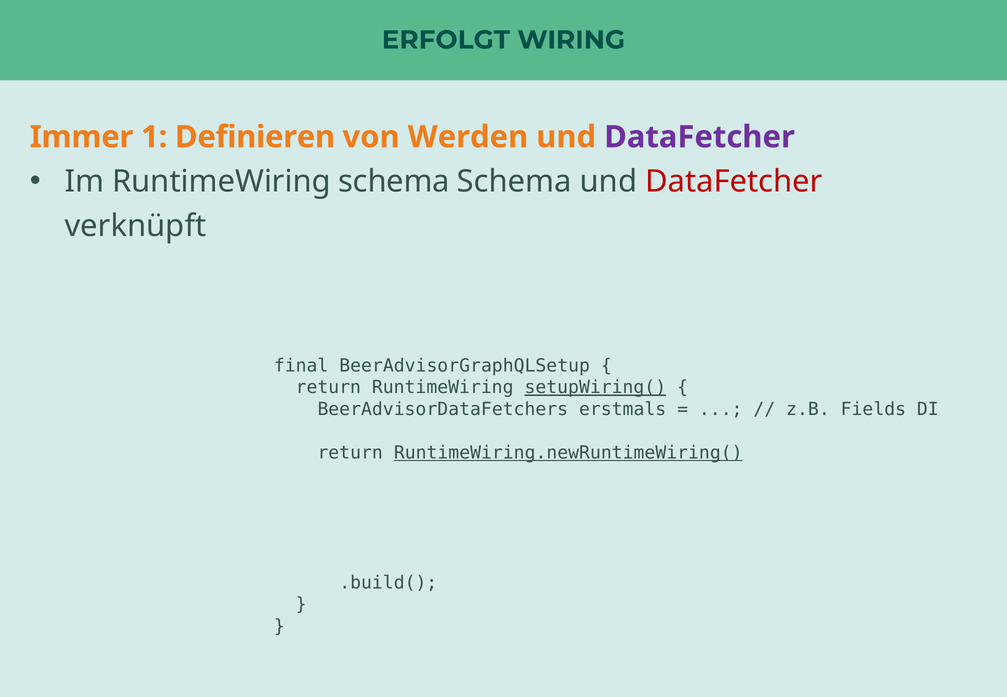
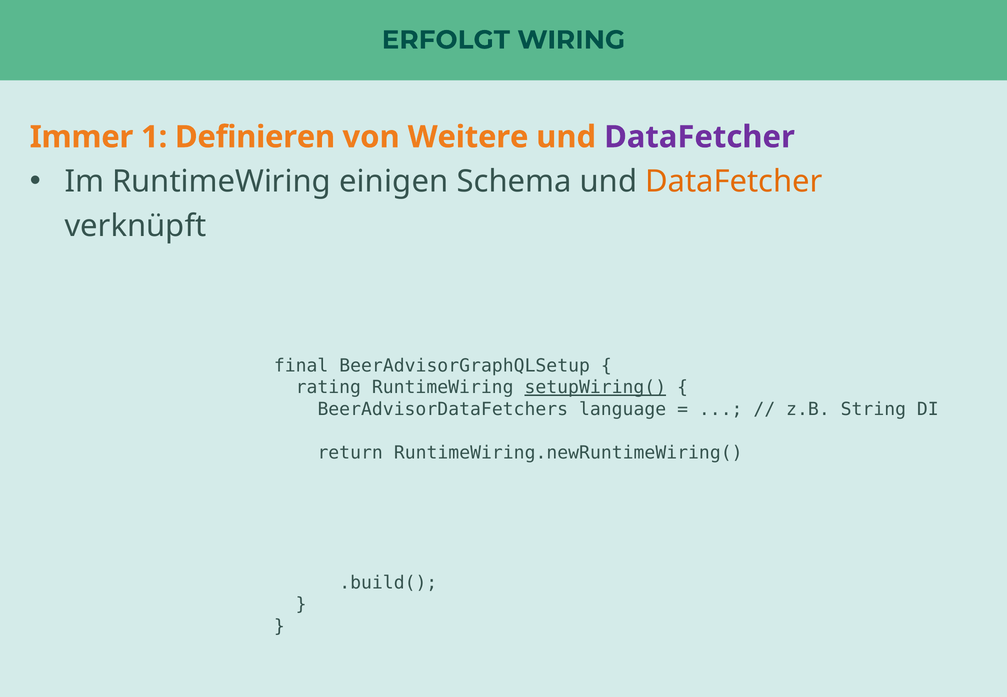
Werden: Werden -> Weitere (468, 137)
RuntimeWiring schema: schema -> einigen (394, 182)
DataFetcher colour: red -> orange (734, 182)
return: return -> rating (328, 388)
erstmals: erstmals -> language (623, 409)
Fields: Fields -> String (873, 409)
RuntimeWiring.newRuntimeWiring( underline: present -> none (568, 453)
